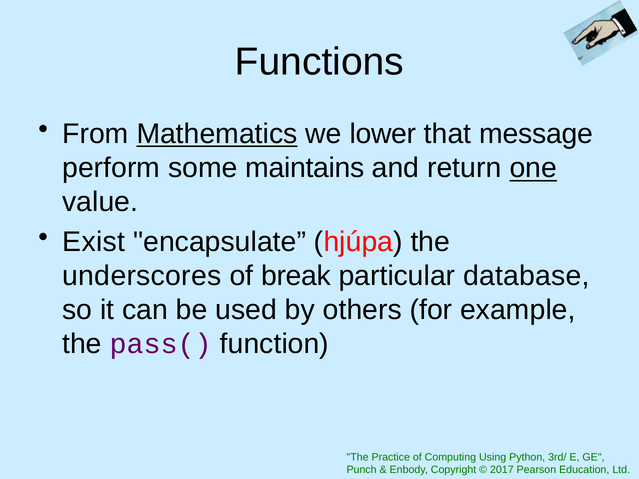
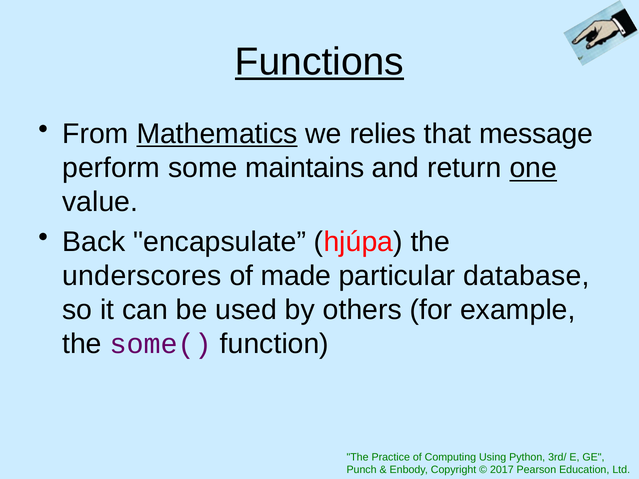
Functions underline: none -> present (319, 62)
lower: lower -> relies (383, 134)
Exist: Exist -> Back (94, 242)
break: break -> made (296, 276)
pass(: pass( -> some( (161, 344)
